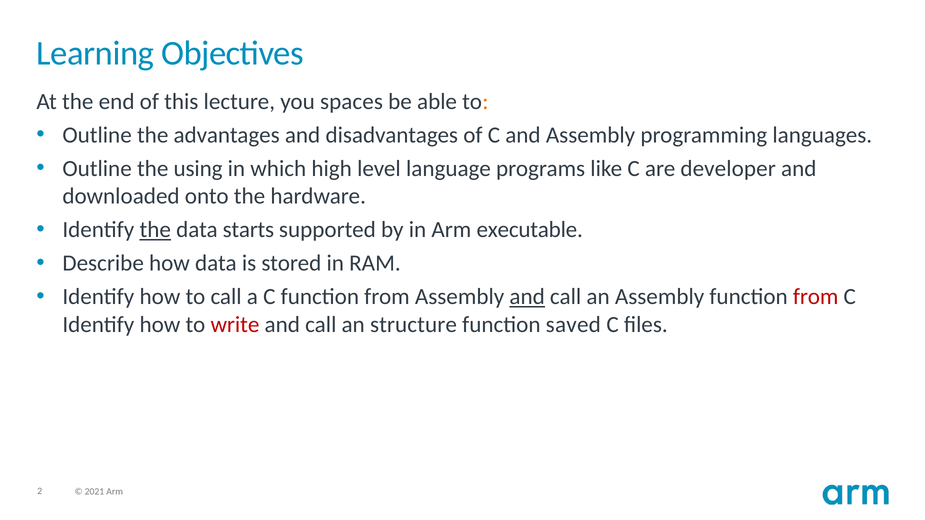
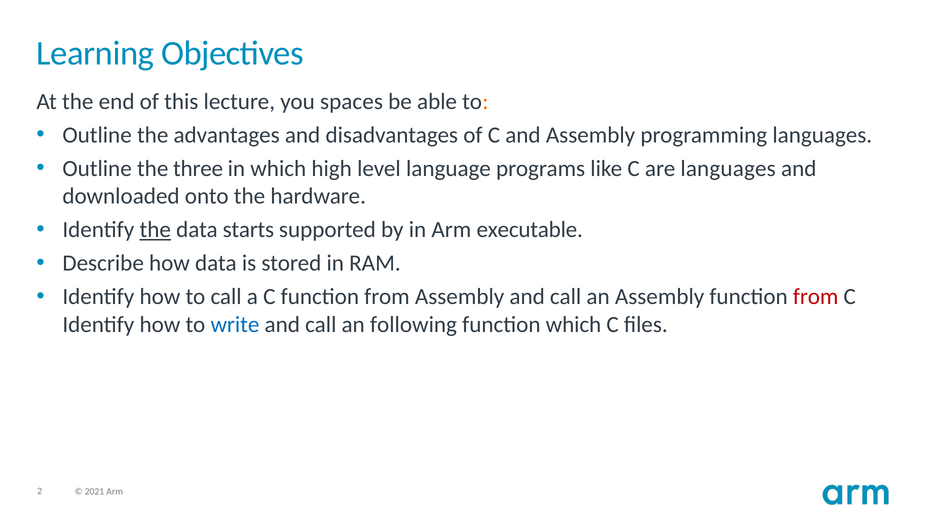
using: using -> three (198, 169)
are developer: developer -> languages (728, 169)
and underline: present -> none (527, 297)
write colour: red -> blue (235, 325)
structure: structure -> following (413, 325)
function saved: saved -> which (573, 325)
